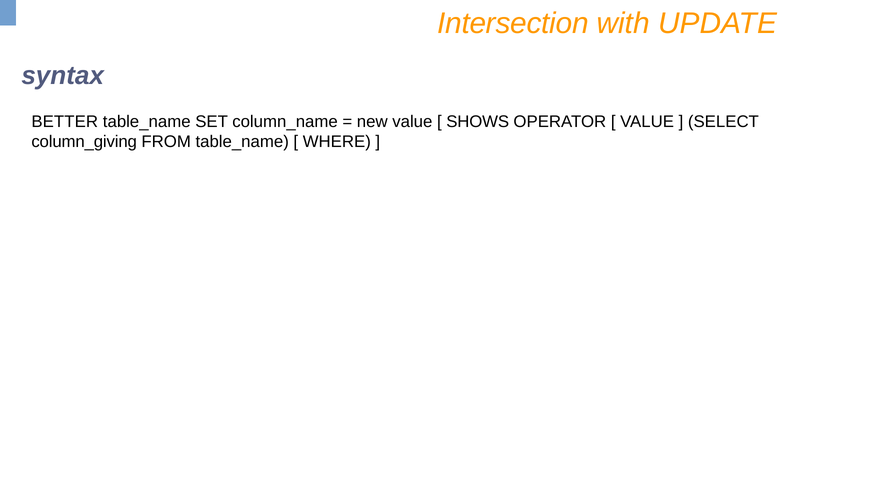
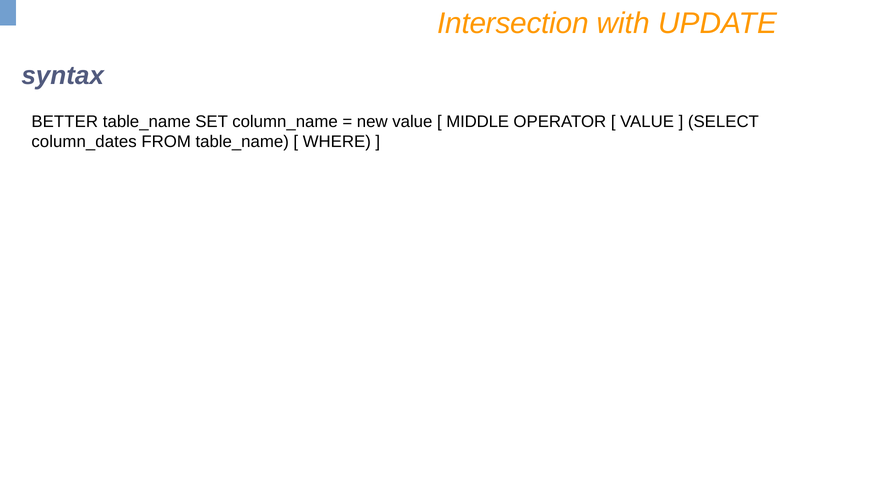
SHOWS: SHOWS -> MIDDLE (478, 122)
column_giving: column_giving -> column_dates (84, 142)
